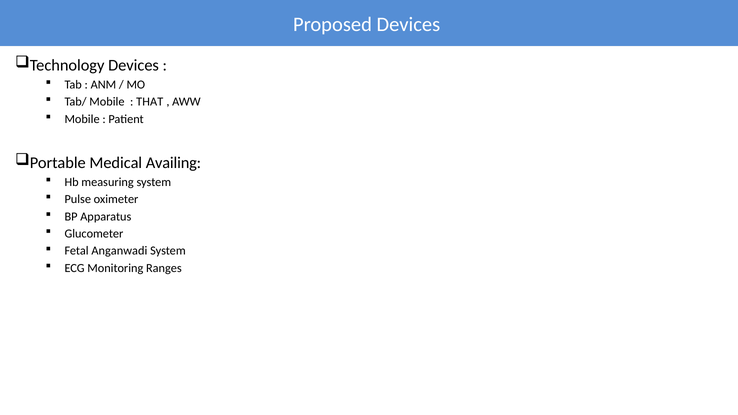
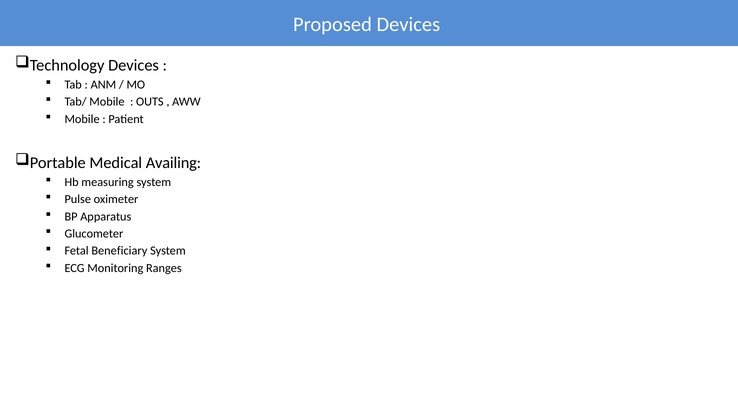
THAT: THAT -> OUTS (150, 102)
Anganwadi: Anganwadi -> Beneficiary (119, 251)
